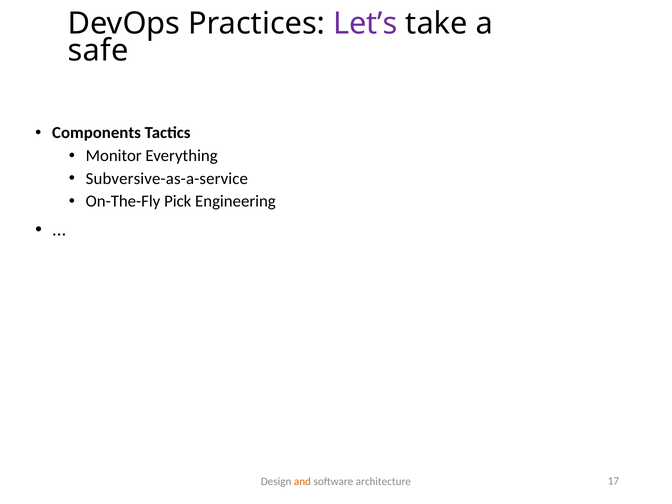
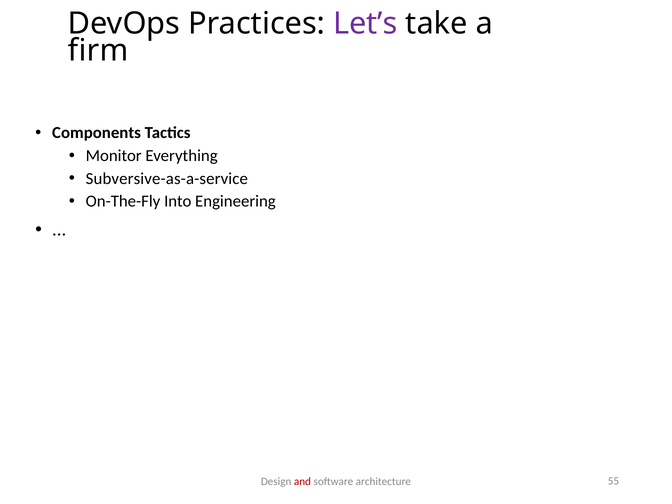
safe: safe -> firm (98, 50)
Pick: Pick -> Into (178, 201)
and colour: orange -> red (302, 481)
17: 17 -> 55 (613, 481)
